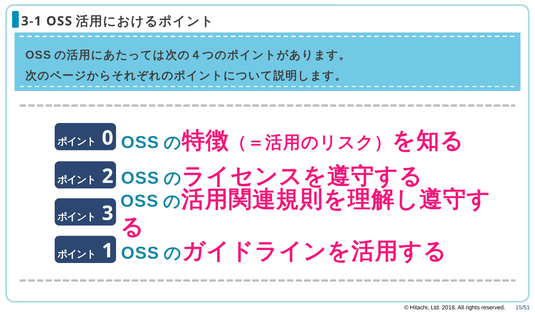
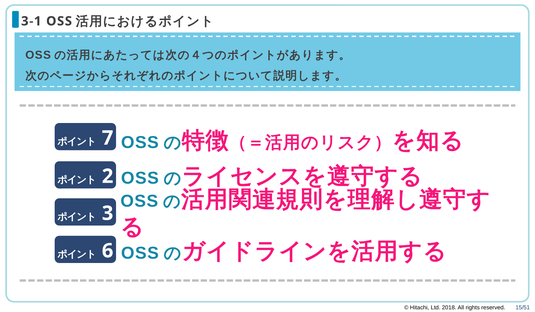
0: 0 -> 7 (108, 138)
1: 1 -> 6 (108, 251)
